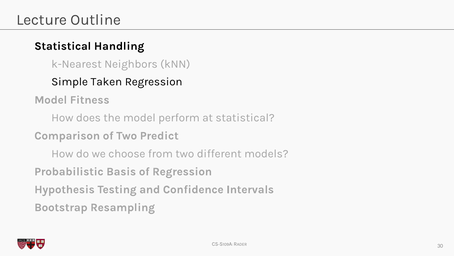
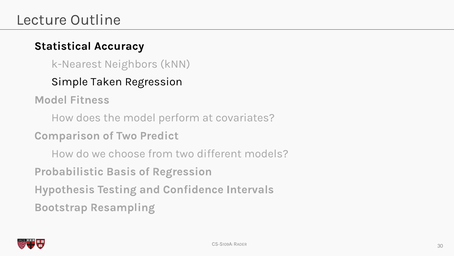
Handling: Handling -> Accuracy (119, 46)
at statistical: statistical -> covariates (245, 117)
